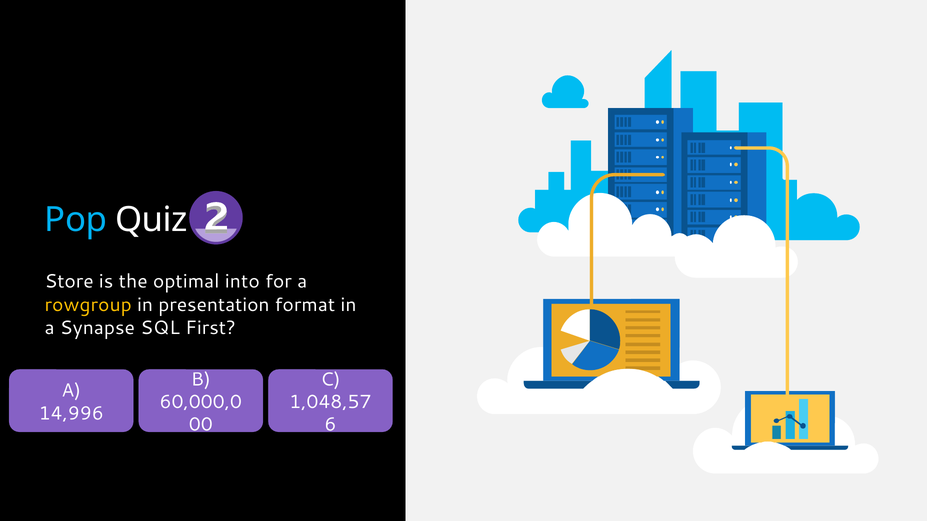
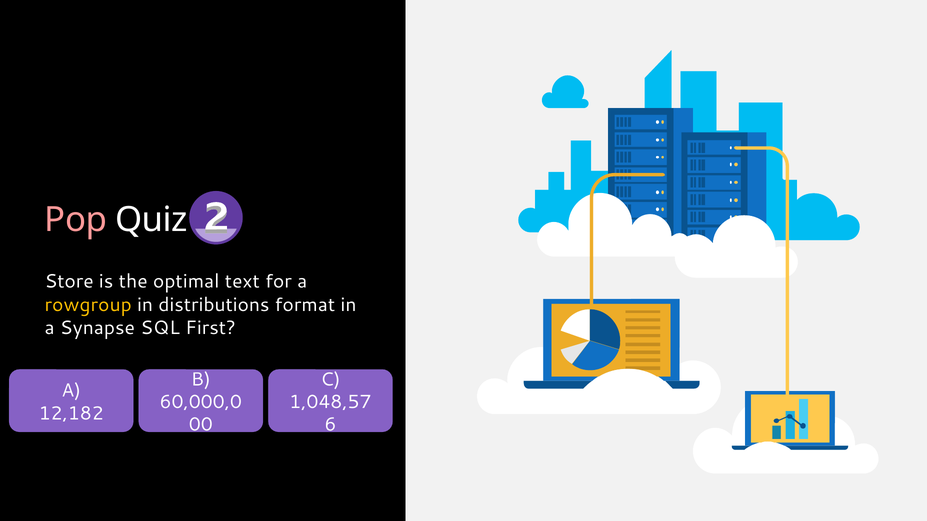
Pop colour: light blue -> pink (76, 220)
into: into -> text (242, 282)
presentation: presentation -> distributions (214, 305)
14,996: 14,996 -> 12,182 (71, 414)
